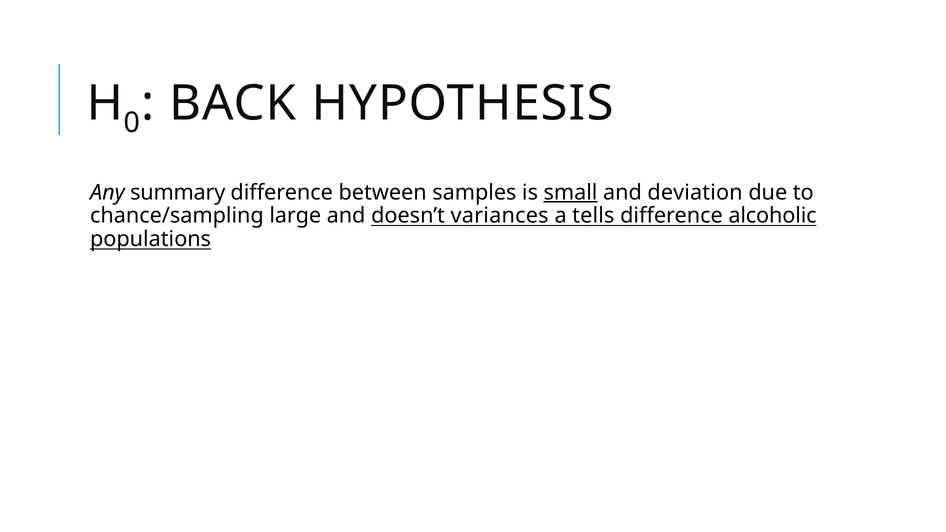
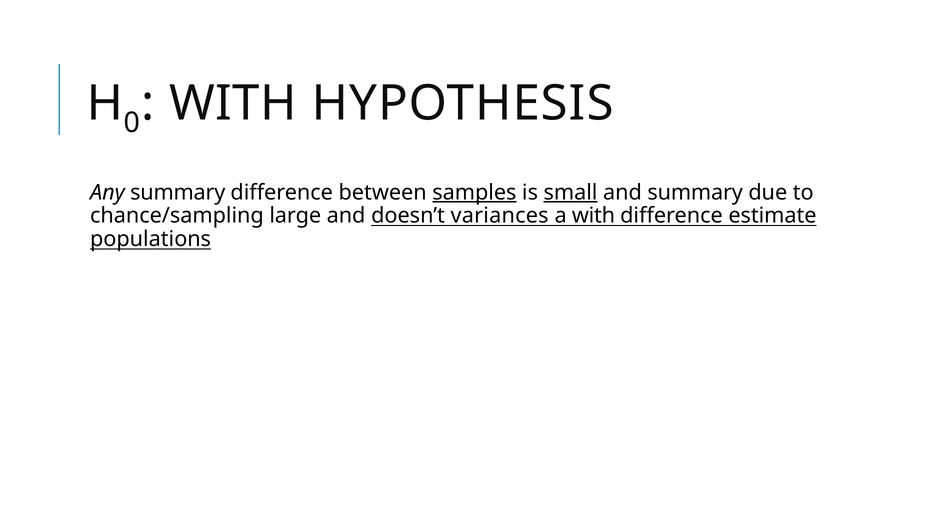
BACK: BACK -> WITH (233, 103)
samples underline: none -> present (474, 192)
and deviation: deviation -> summary (695, 192)
a tells: tells -> with (594, 216)
alcoholic: alcoholic -> estimate (772, 216)
